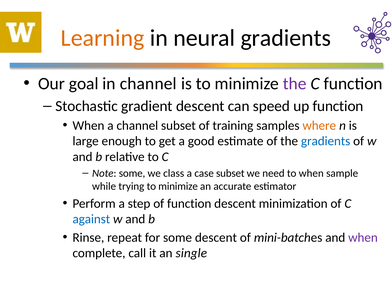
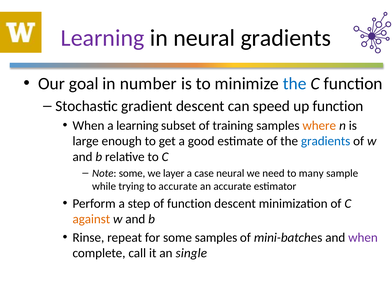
Learning colour: orange -> purple (103, 38)
in channel: channel -> number (148, 84)
the colour: purple -> blue (295, 84)
a channel: channel -> learning (137, 125)
class: class -> layer (174, 173)
case subset: subset -> neural (230, 173)
to when: when -> many (311, 173)
trying to minimize: minimize -> accurate (178, 186)
against colour: blue -> orange (91, 219)
some descent: descent -> samples (216, 237)
